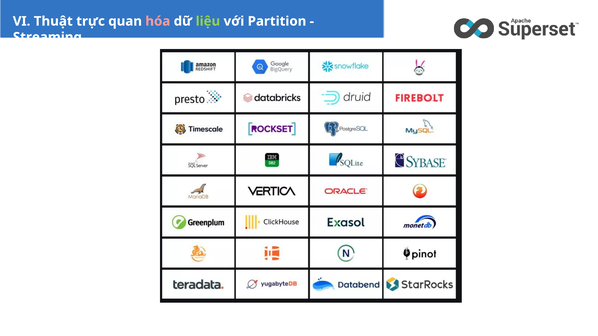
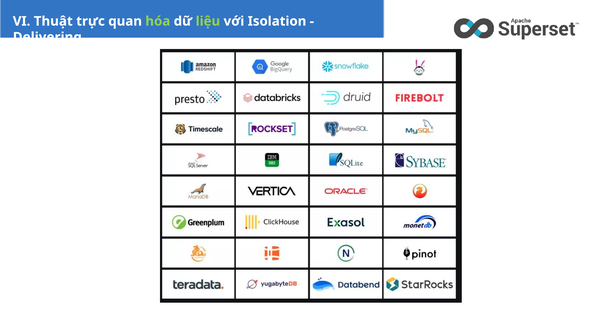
hóa colour: pink -> light green (158, 21)
Partition: Partition -> Isolation (277, 21)
Streaming: Streaming -> Delivering (47, 37)
